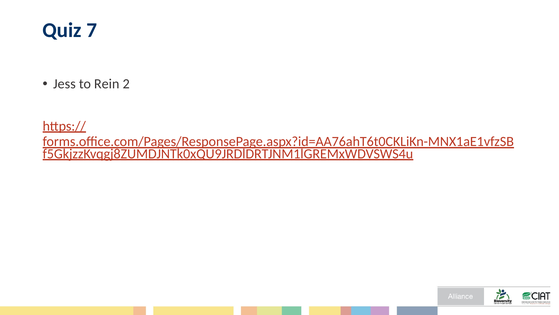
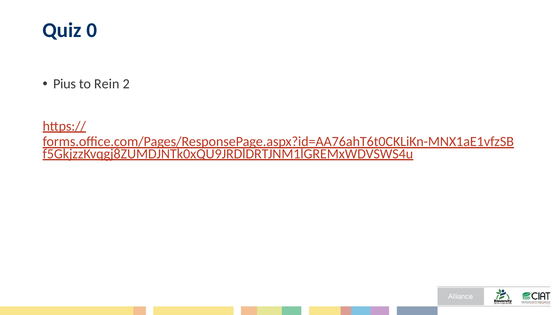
7: 7 -> 0 (92, 30)
Jess: Jess -> Pius (65, 84)
